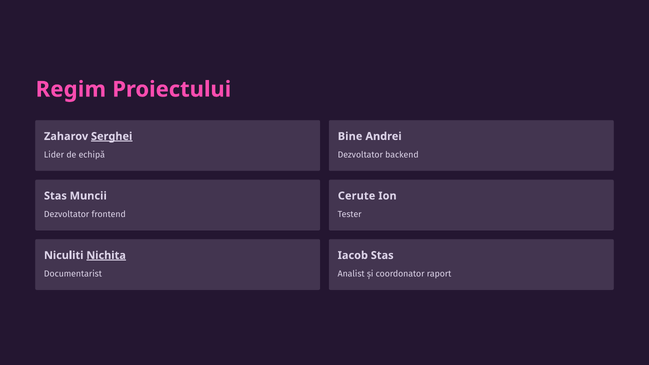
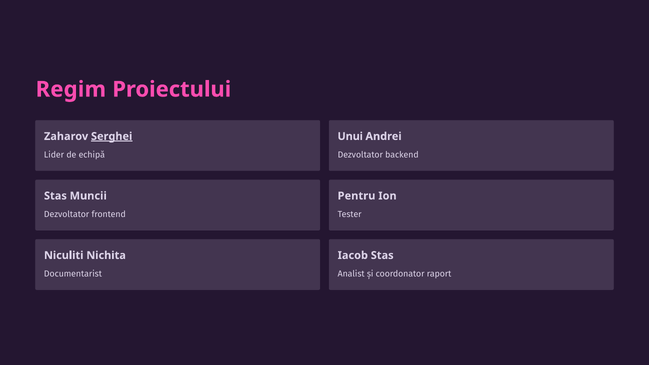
Bine: Bine -> Unui (350, 136)
Cerute: Cerute -> Pentru (357, 196)
Nichita underline: present -> none (106, 255)
